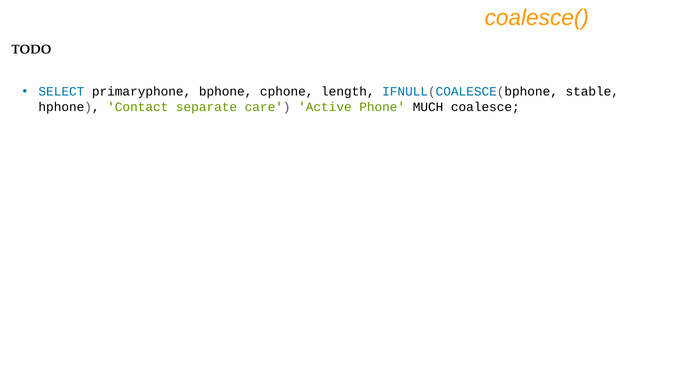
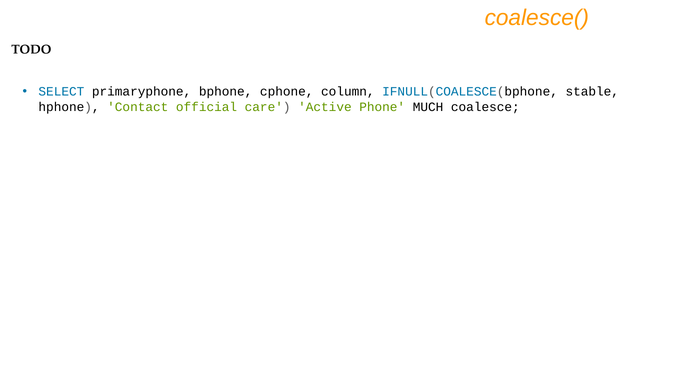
length: length -> column (348, 92)
separate: separate -> official (207, 107)
